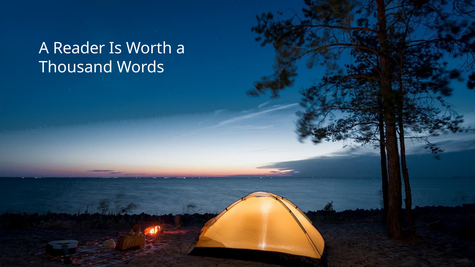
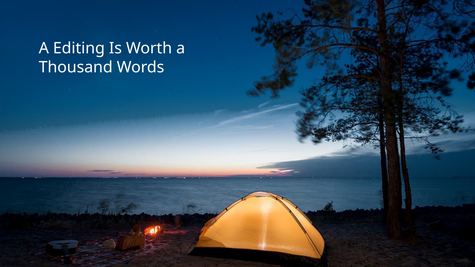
Reader: Reader -> Editing (79, 48)
